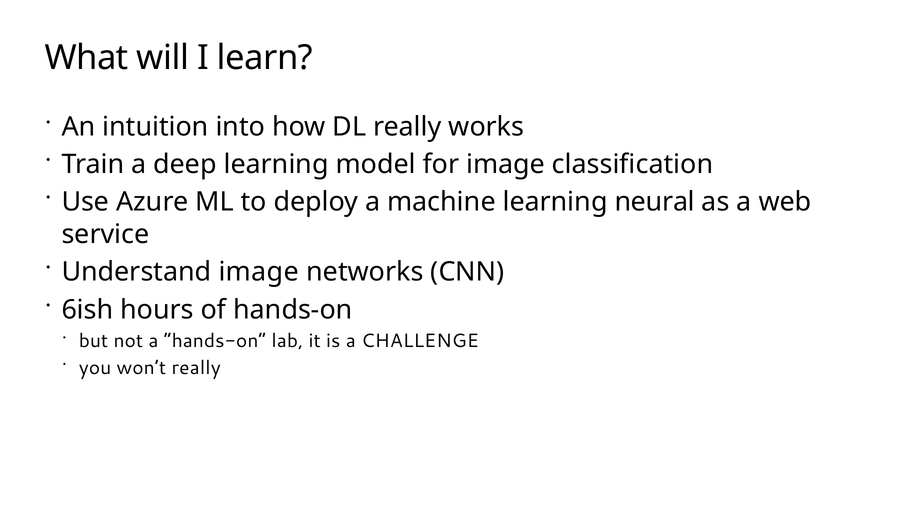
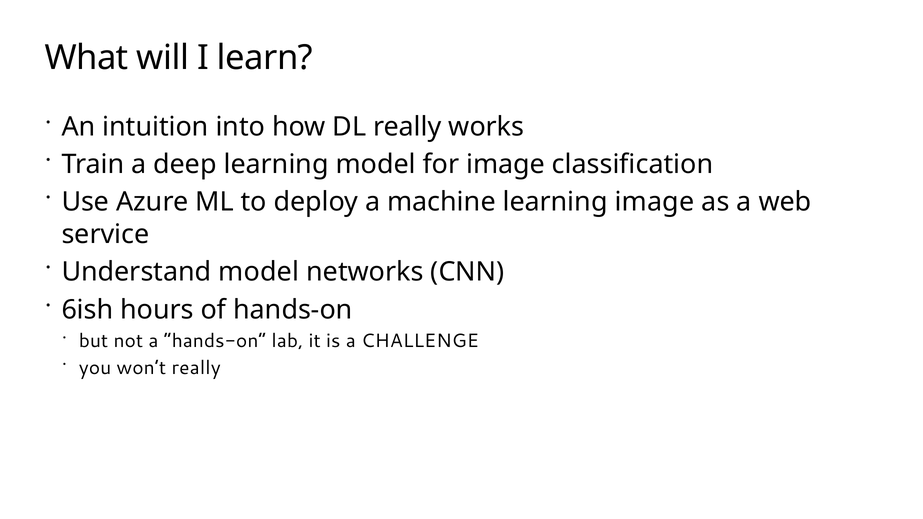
learning neural: neural -> image (654, 202)
Understand image: image -> model (259, 272)
